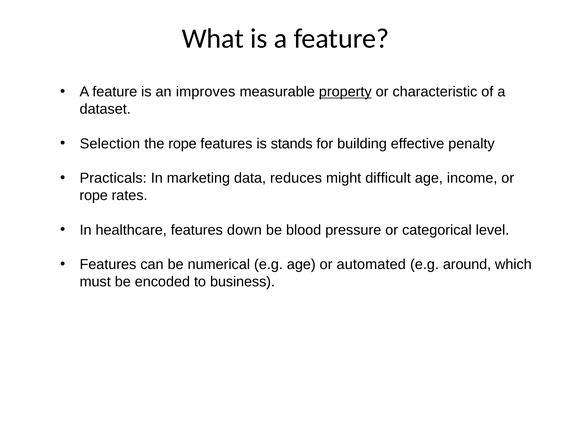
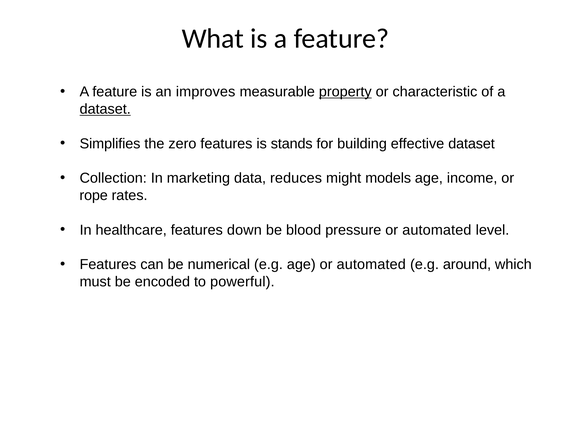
dataset underline: none -> present (105, 109)
Selection: Selection -> Simplifies (110, 144)
the rope: rope -> zero (182, 144)
effective penalty: penalty -> dataset (472, 144)
Practicals: Practicals -> Collection (113, 178)
difficult: difficult -> models (388, 178)
pressure or categorical: categorical -> automated (437, 230)
business: business -> powerful (242, 282)
